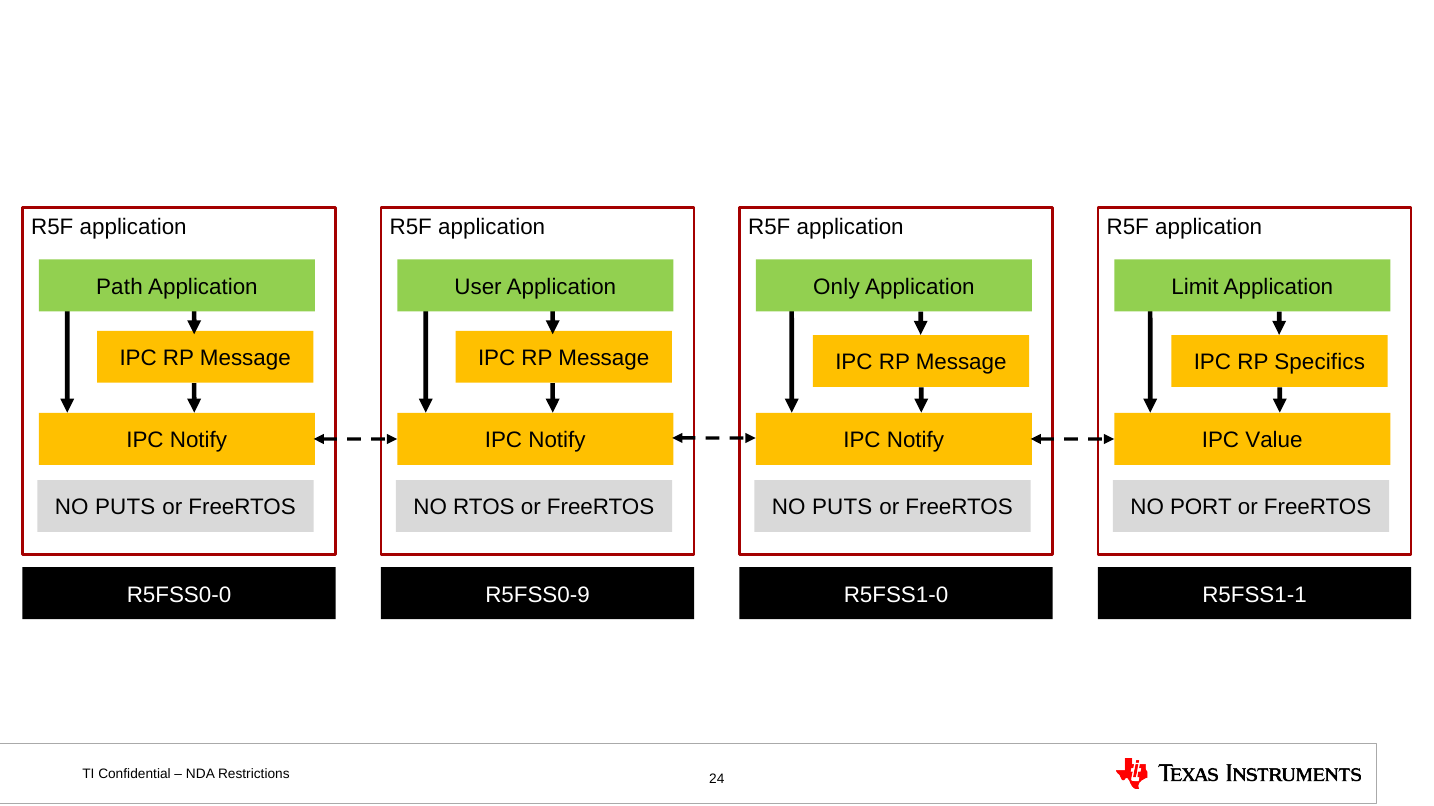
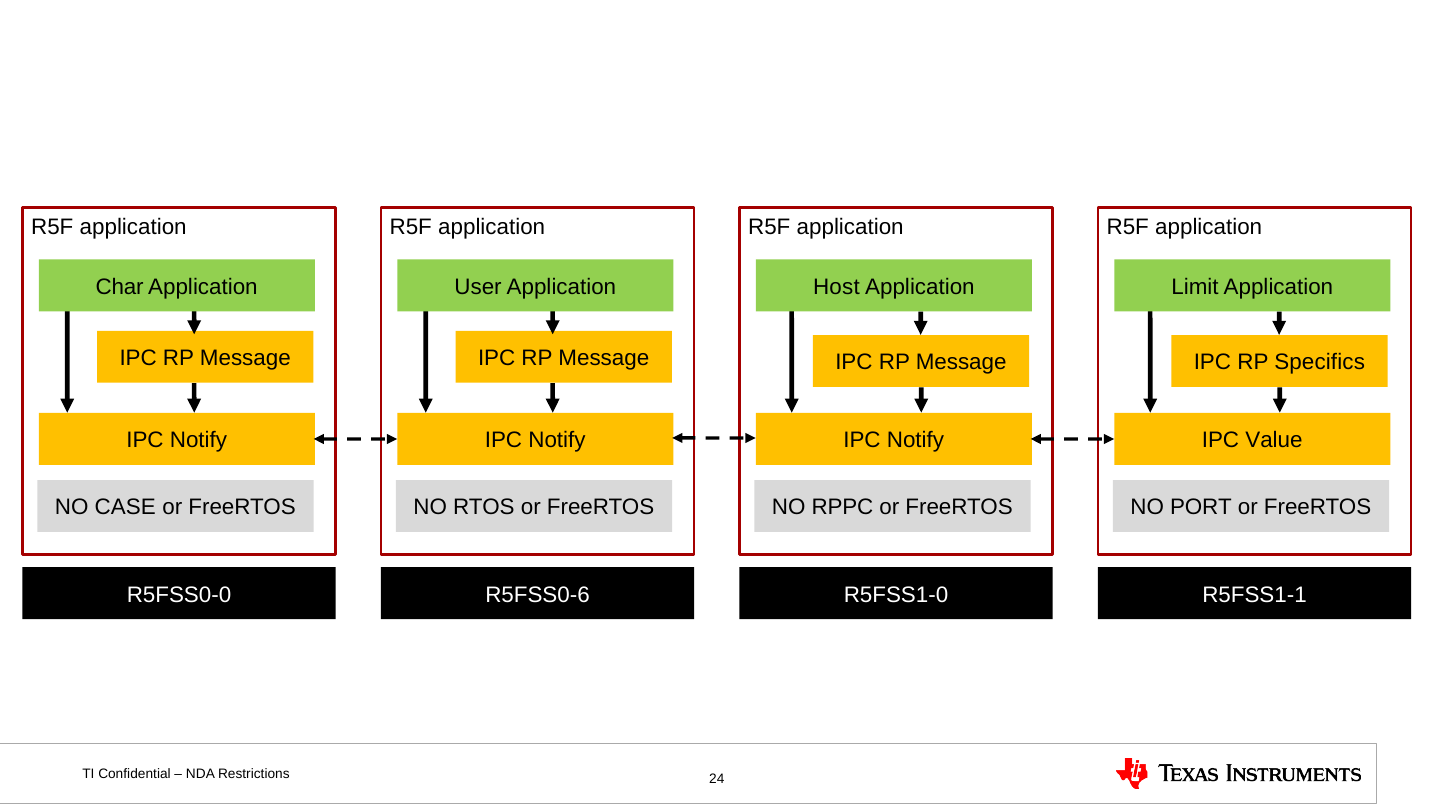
Path: Path -> Char (120, 287)
Only: Only -> Host (836, 287)
PUTS: PUTS -> CASE (125, 508)
PUTS: PUTS -> RPPC (842, 508)
R5FSS0-9: R5FSS0-9 -> R5FSS0-6 (538, 595)
